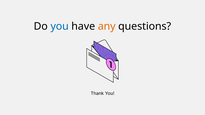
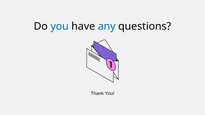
any colour: orange -> blue (107, 26)
